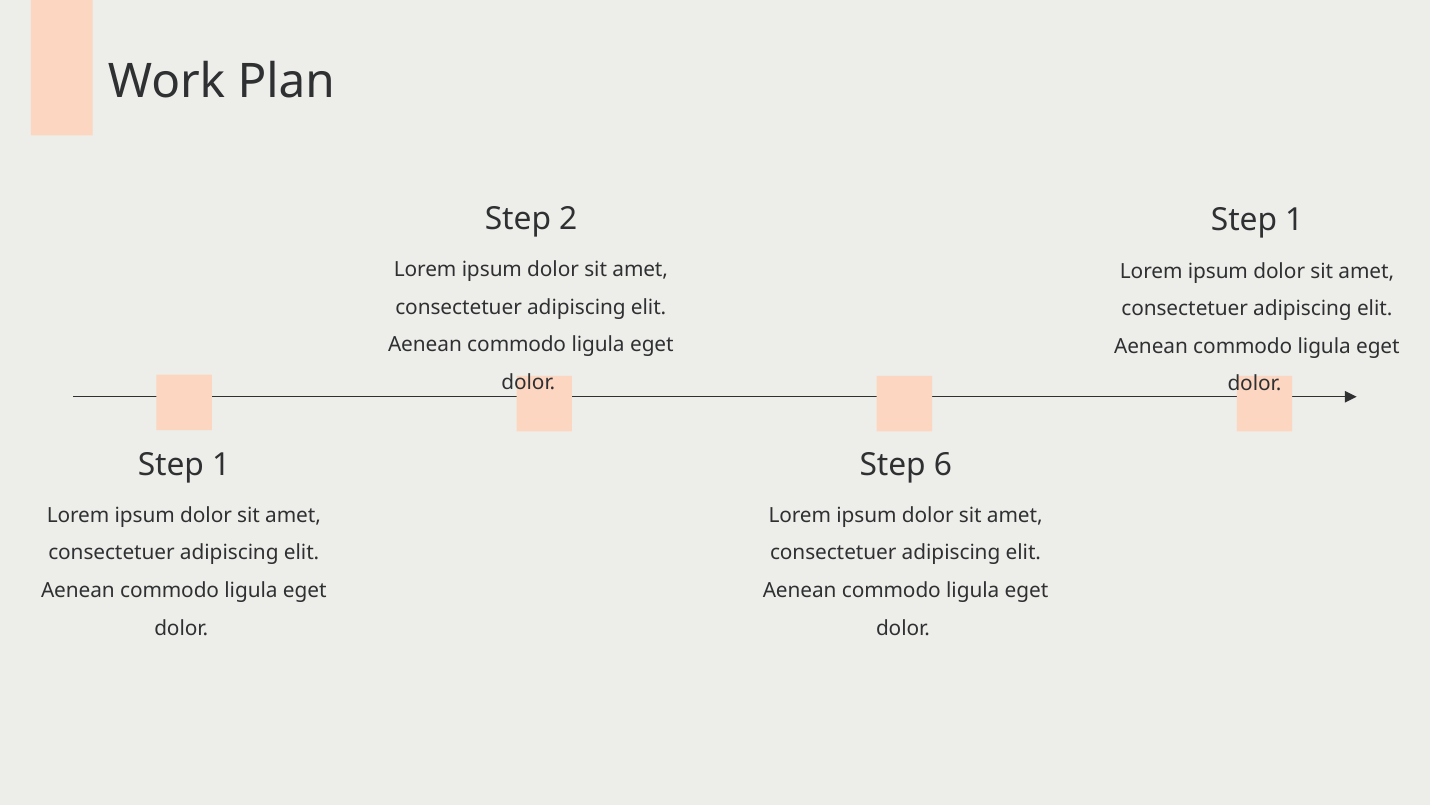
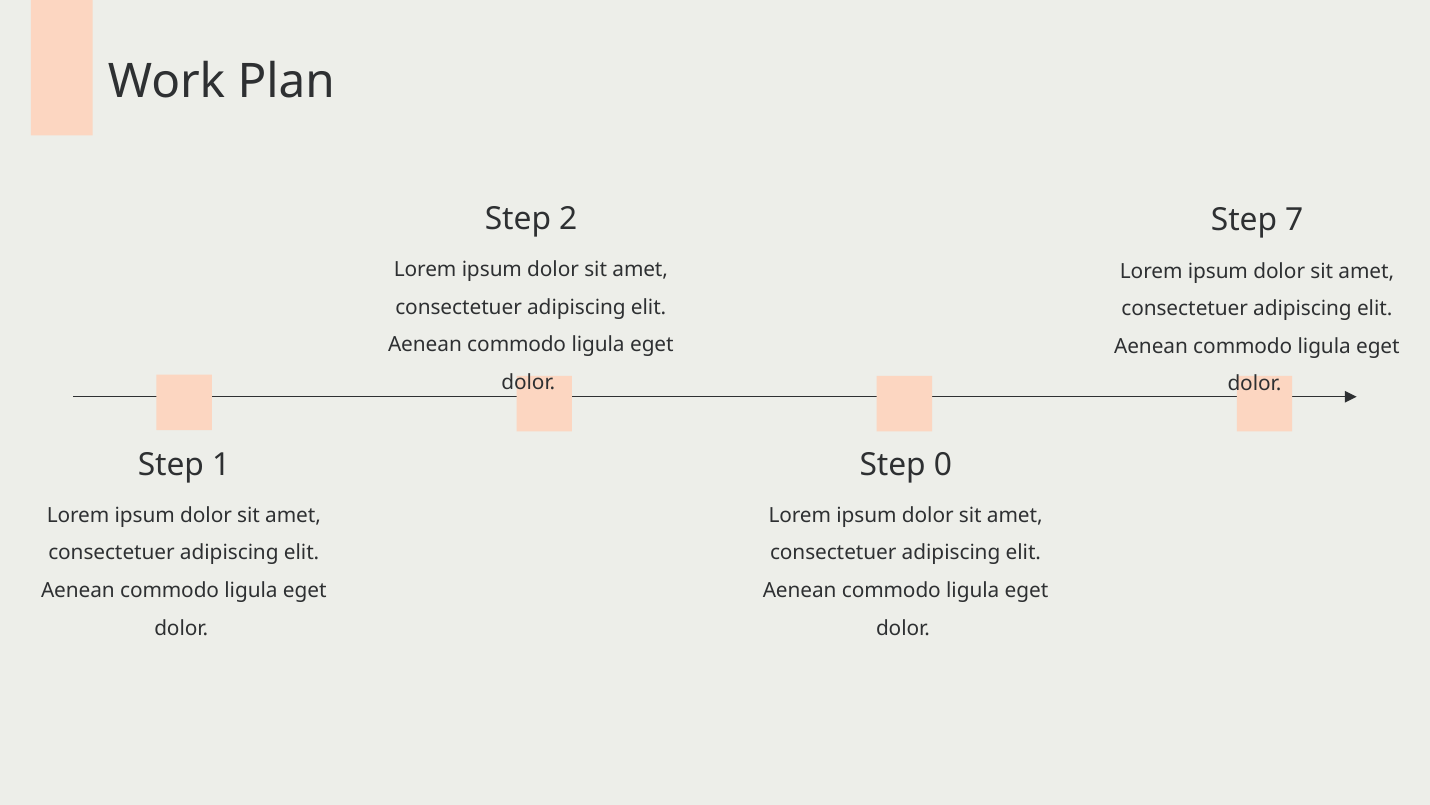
1: 1 -> 7 (1294, 220)
6: 6 -> 0 (943, 464)
